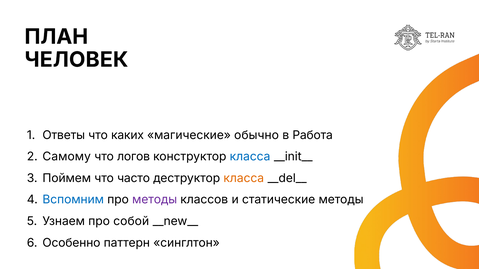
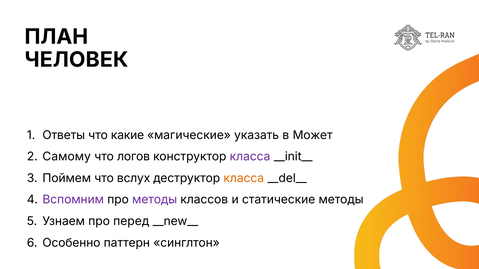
каких: каких -> какие (128, 135)
обычно: обычно -> указать (257, 135)
Работа: Работа -> Может (313, 135)
класса colour: blue -> purple (250, 157)
часто: часто -> вслух (134, 178)
Вспомним colour: blue -> purple (73, 200)
собой: собой -> перед (131, 222)
